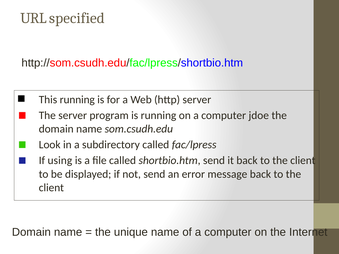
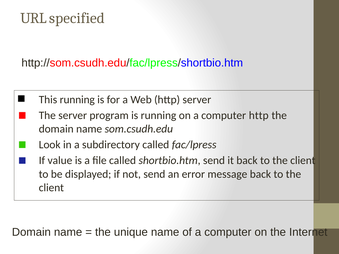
computer jdoe: jdoe -> http (259, 115)
using: using -> value (60, 161)
